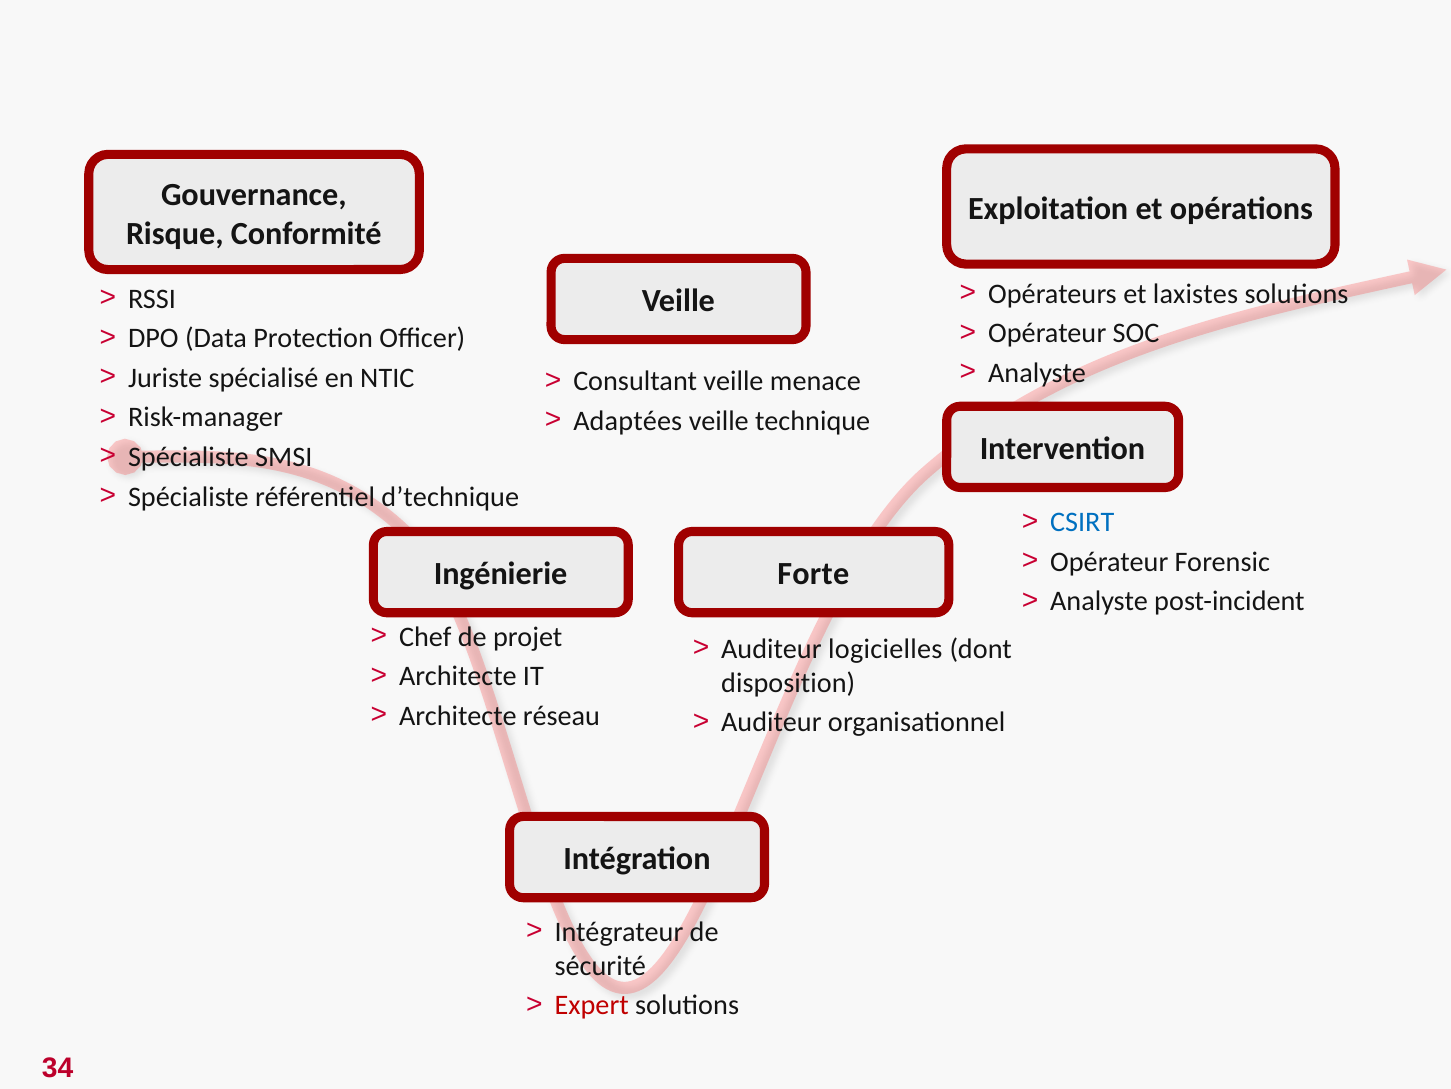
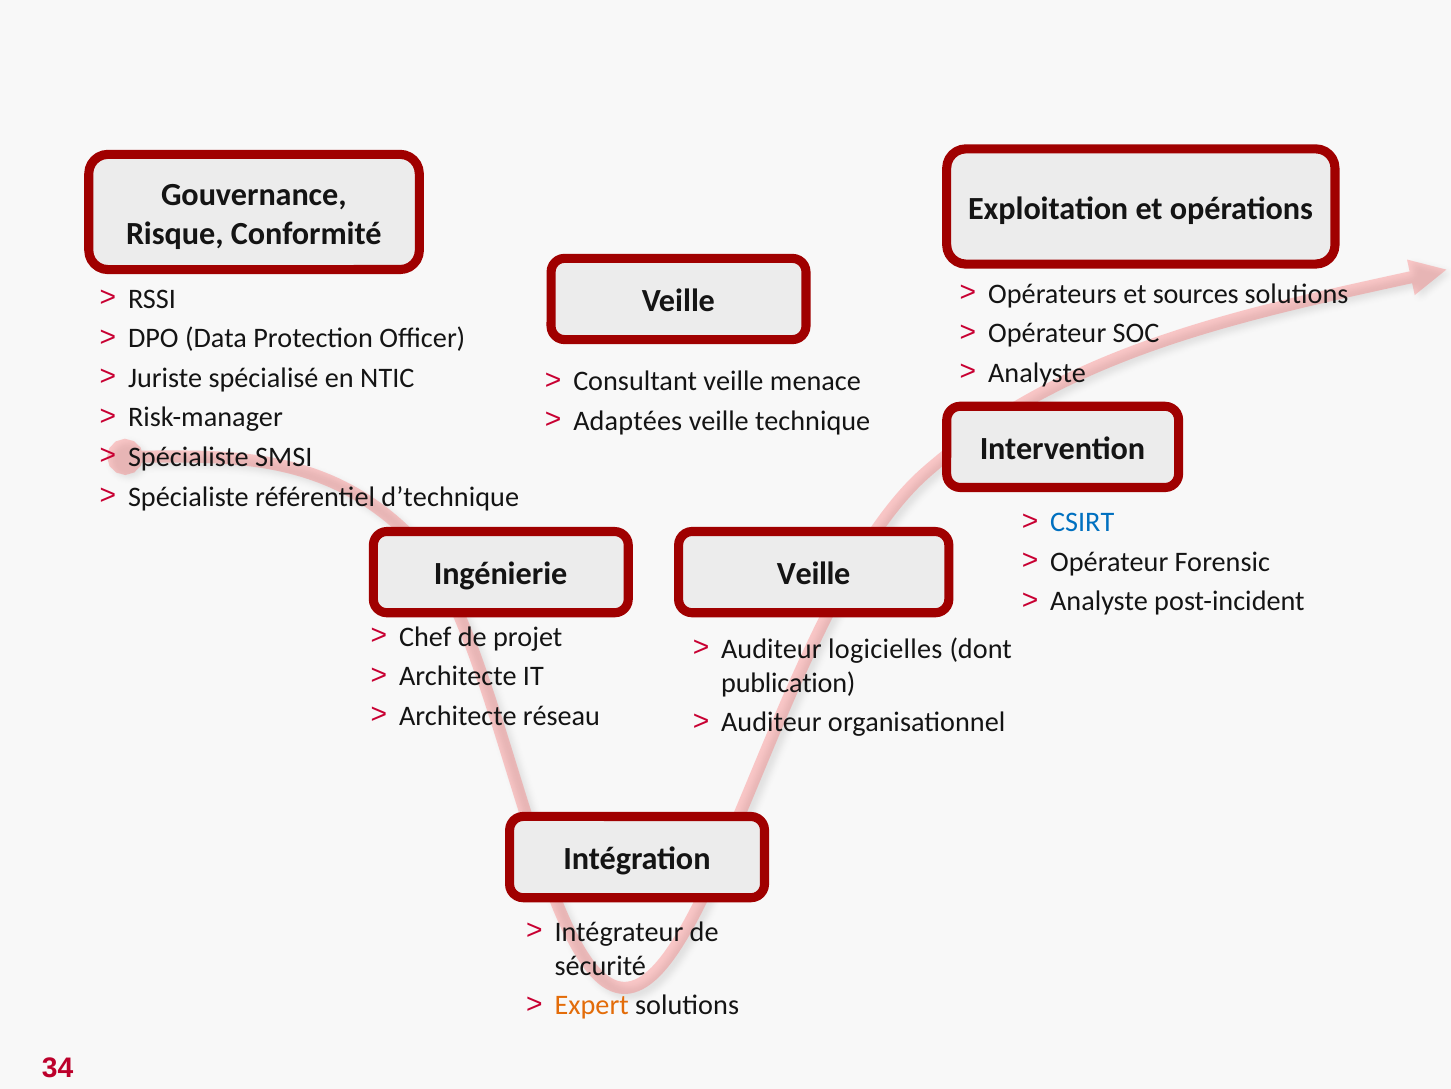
laxistes: laxistes -> sources (1196, 294)
Ingénierie Forte: Forte -> Veille (814, 574)
disposition: disposition -> publication (788, 682)
Expert colour: red -> orange (592, 1005)
